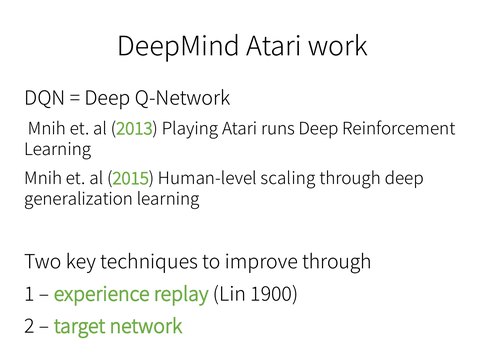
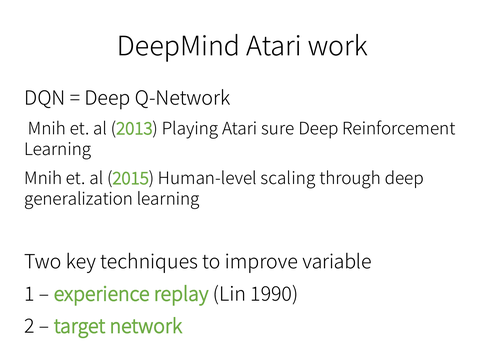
runs: runs -> sure (278, 129)
improve through: through -> variable (337, 262)
1900: 1900 -> 1990 (274, 294)
